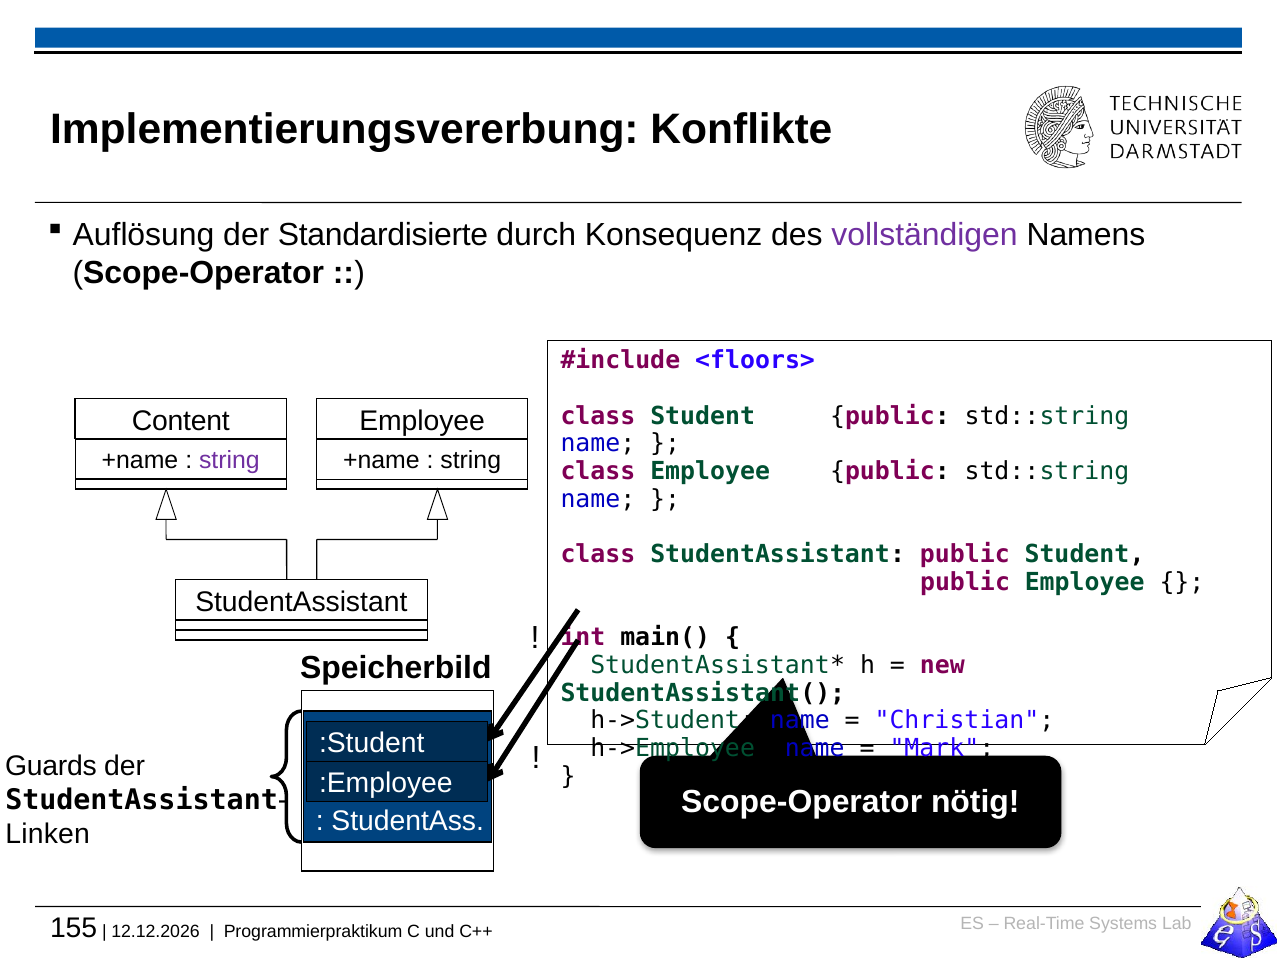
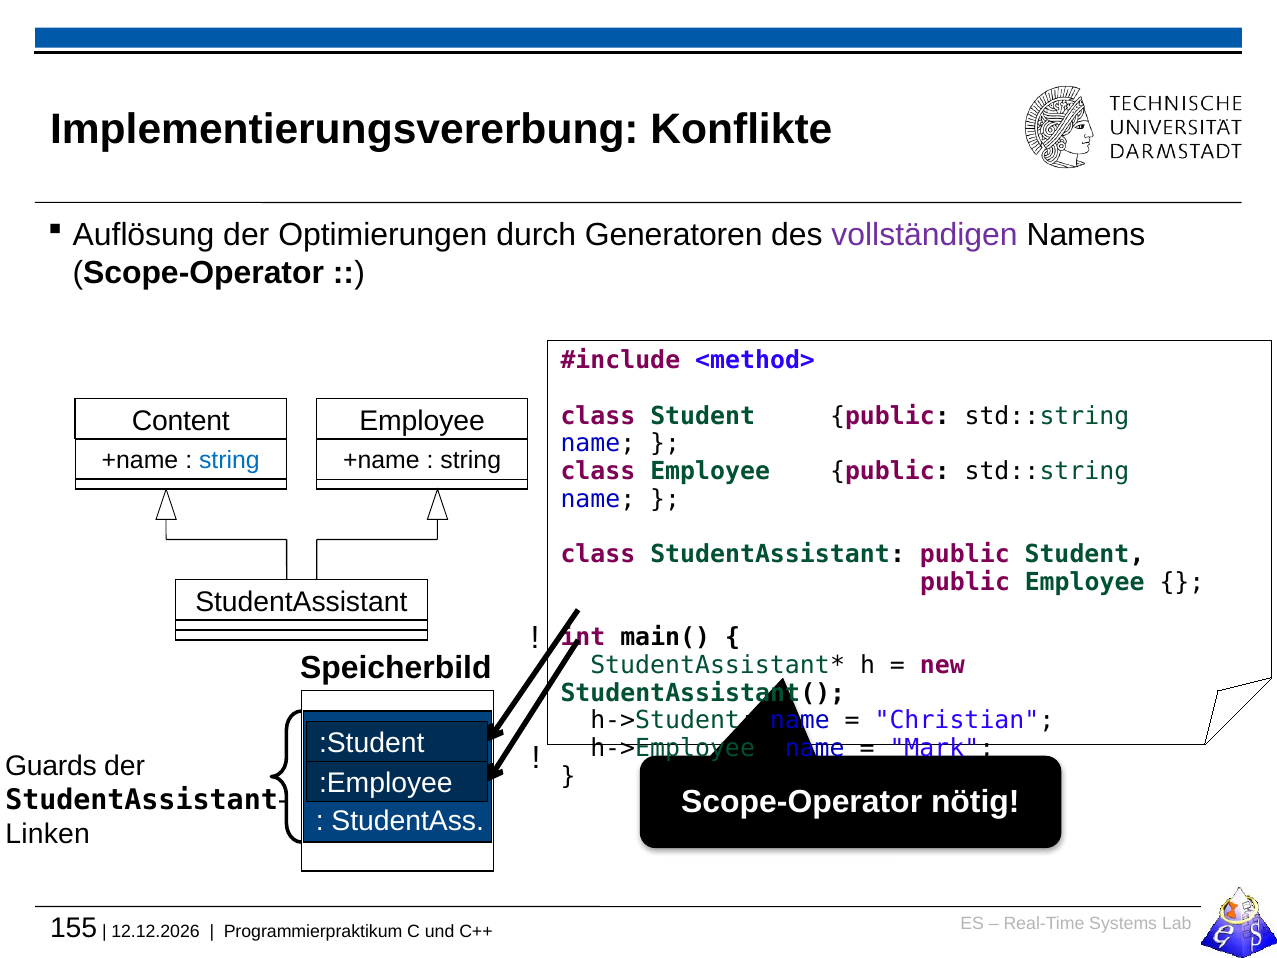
Standardisierte: Standardisierte -> Optimierungen (383, 235)
Konsequenz: Konsequenz -> Generatoren (674, 235)
<floors>: <floors> -> <method> (755, 360)
string colour: purple -> blue (229, 461)
